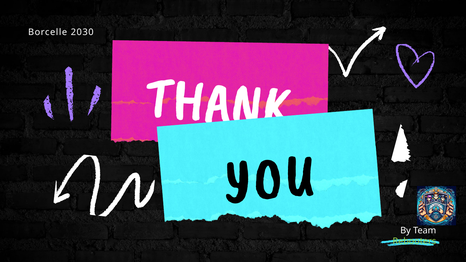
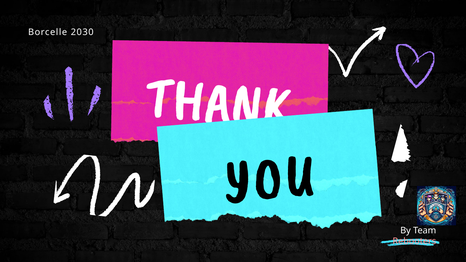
Rebooters colour: light green -> pink (414, 241)
